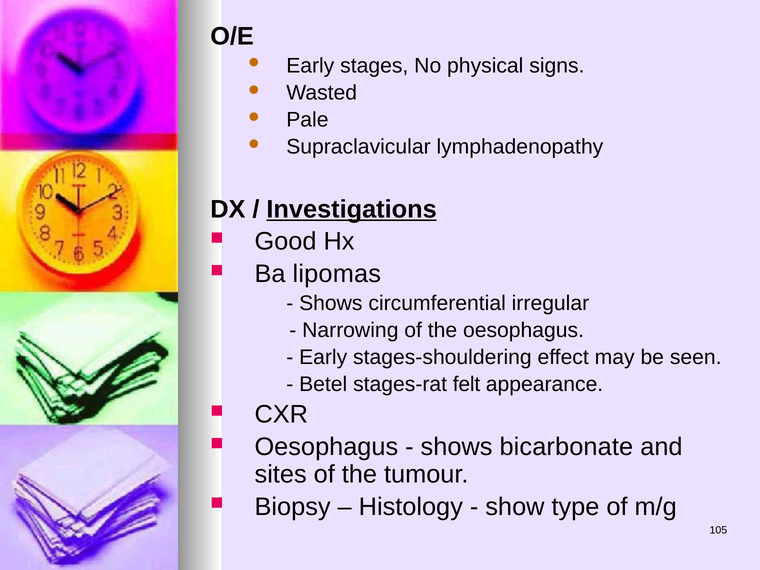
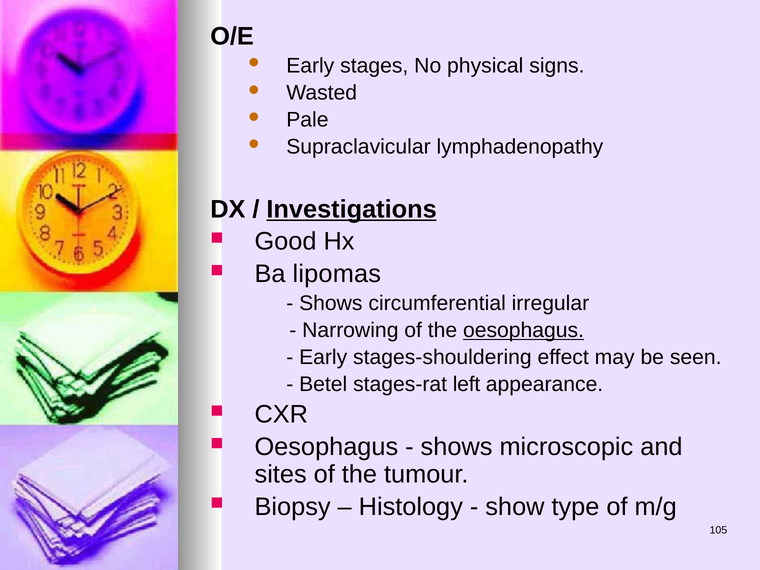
oesophagus underline: none -> present (524, 330)
felt: felt -> left (467, 384)
bicarbonate: bicarbonate -> microscopic (566, 447)
